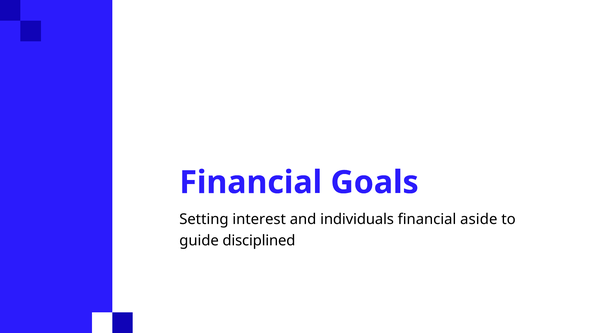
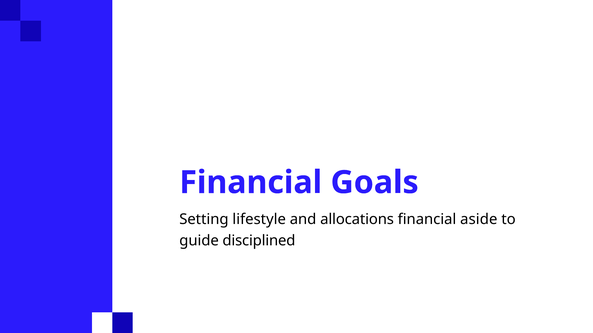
interest: interest -> lifestyle (259, 220)
individuals: individuals -> allocations (357, 220)
